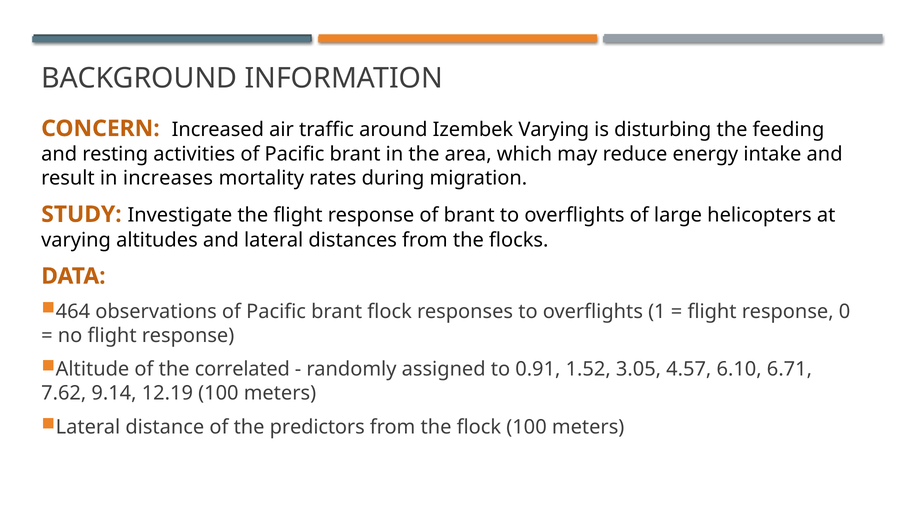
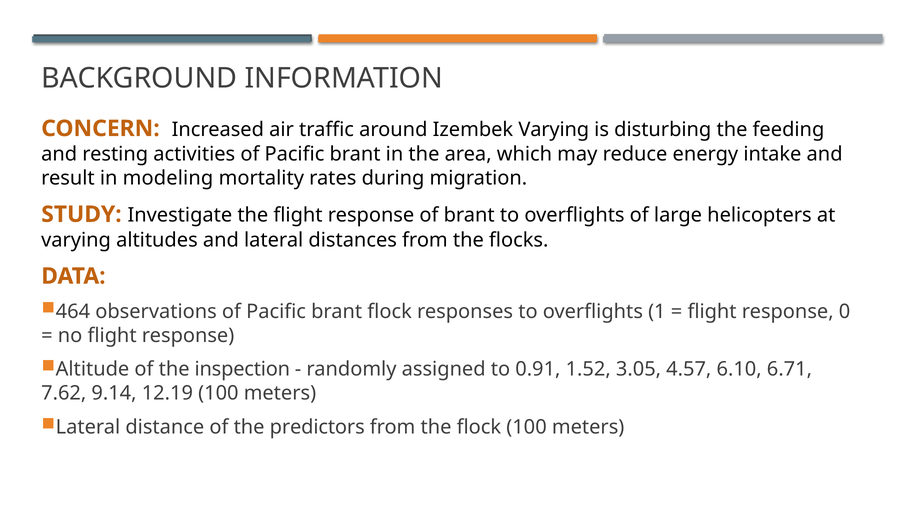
increases: increases -> modeling (168, 178)
correlated: correlated -> inspection (242, 369)
